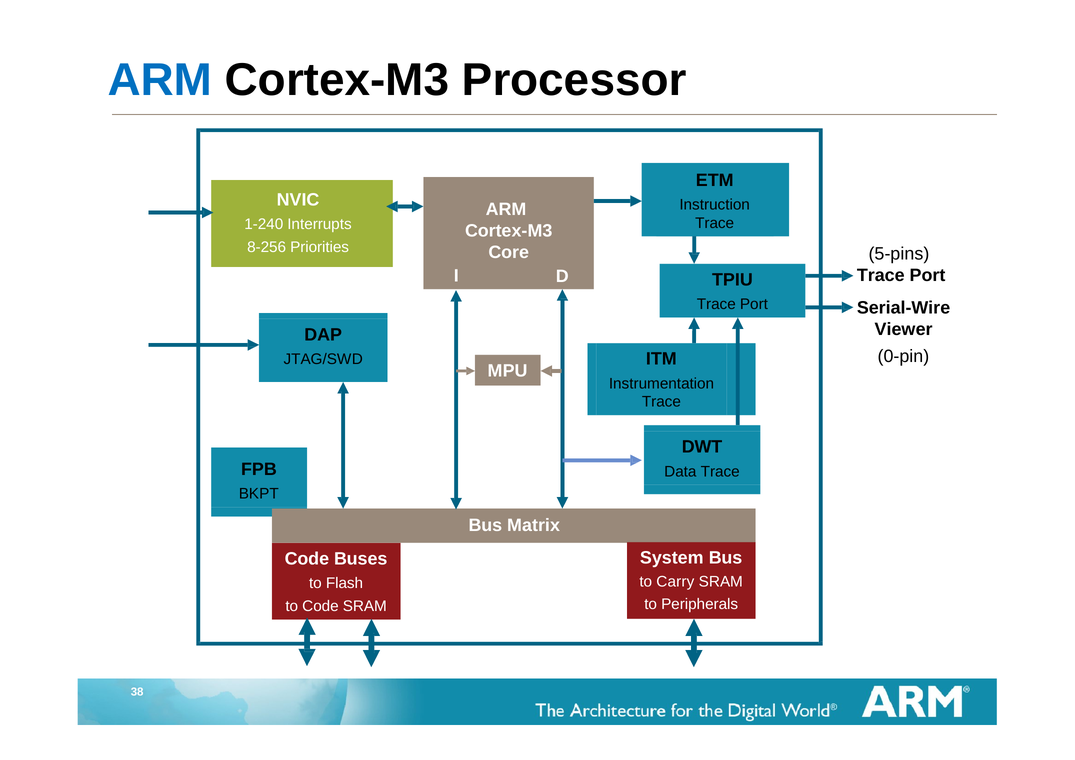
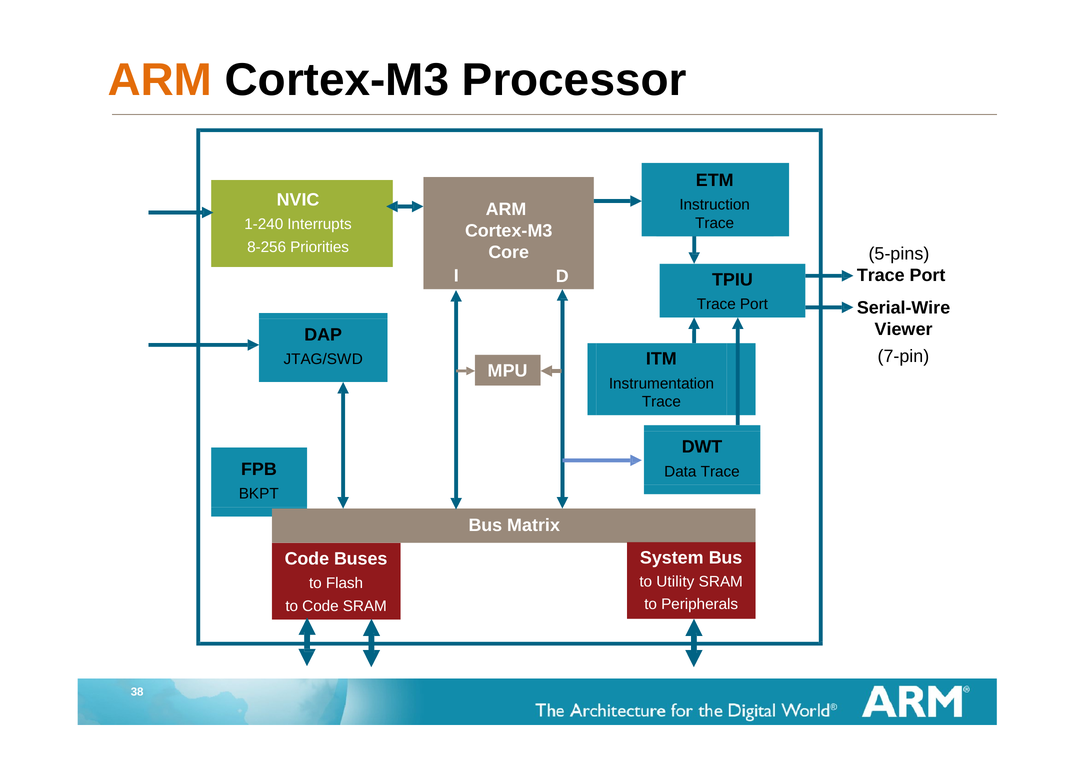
ARM colour: blue -> orange (160, 80)
0-pin: 0-pin -> 7-pin (903, 356)
Carry: Carry -> Utility (675, 582)
